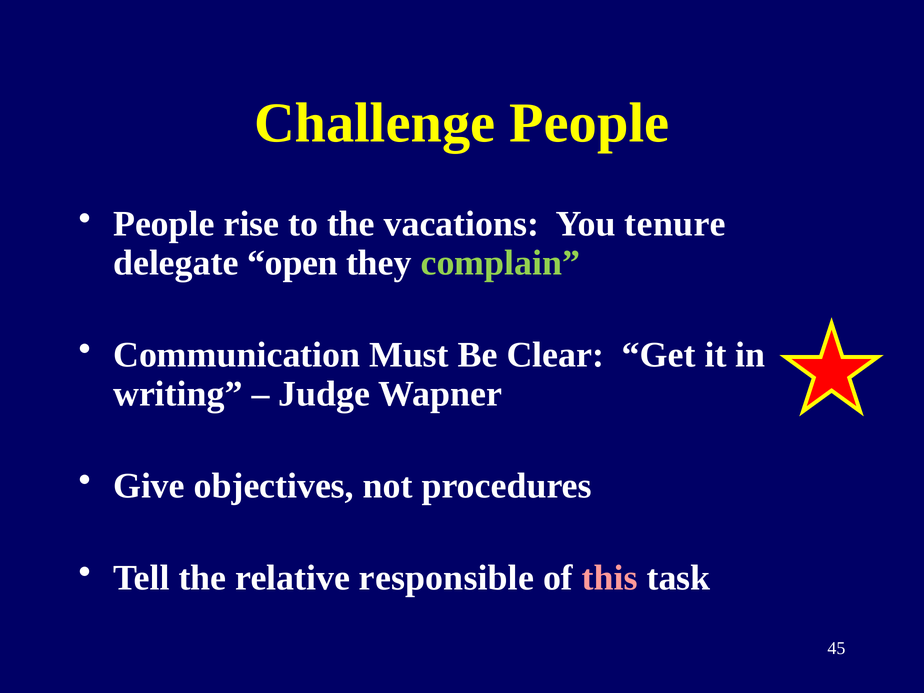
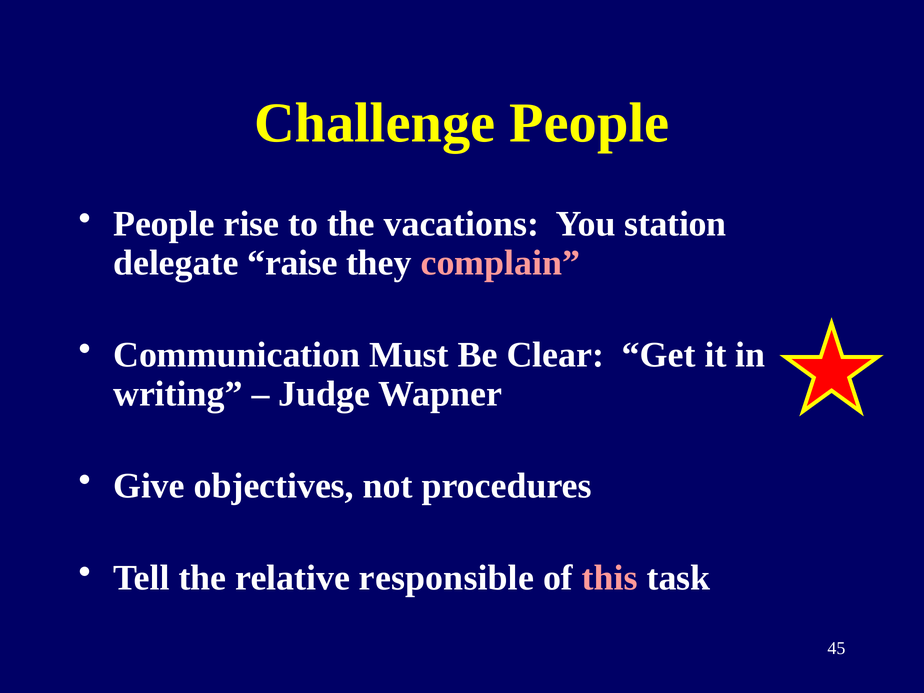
tenure: tenure -> station (675, 224)
open: open -> raise (292, 263)
complain colour: light green -> pink (500, 263)
